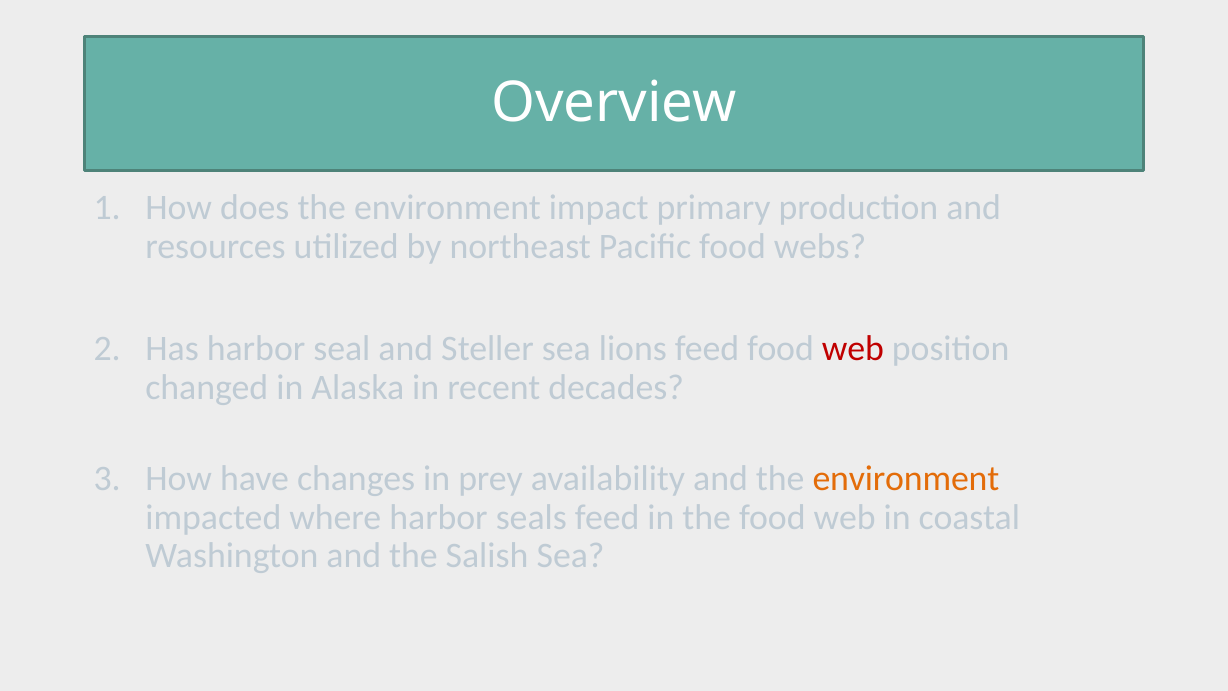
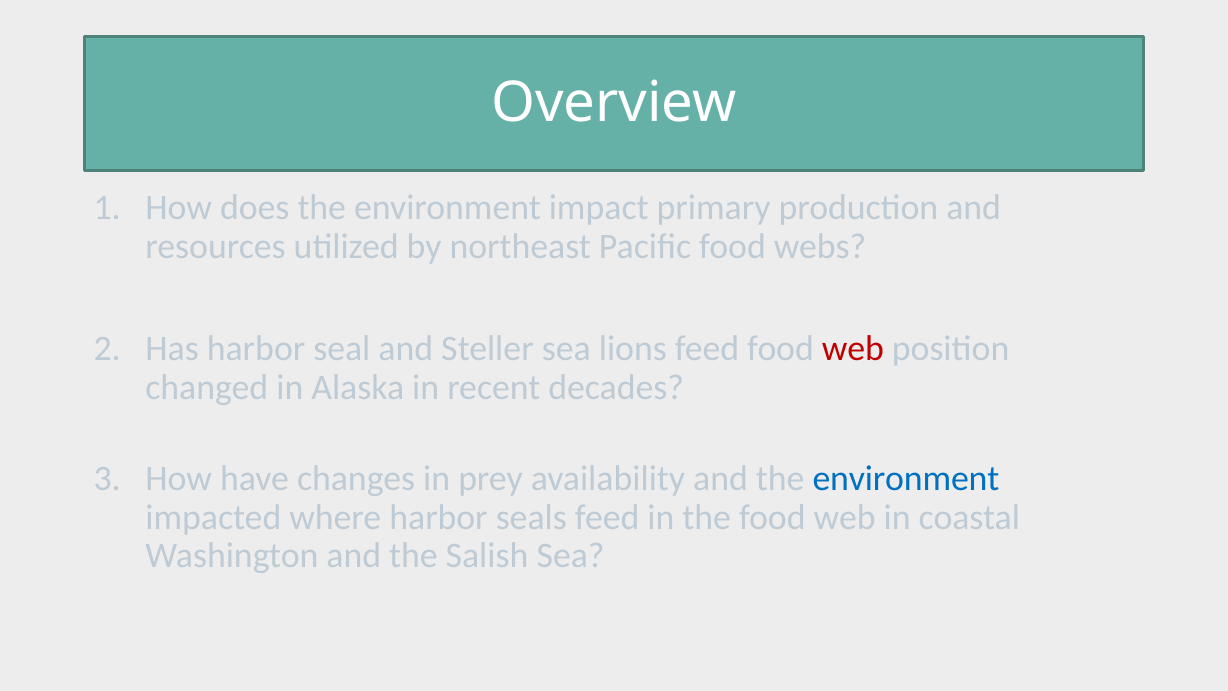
environment colour: orange -> blue (906, 479)
